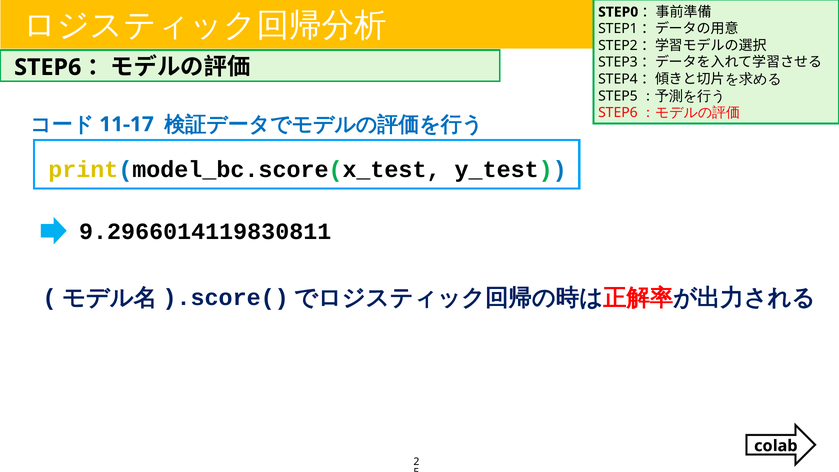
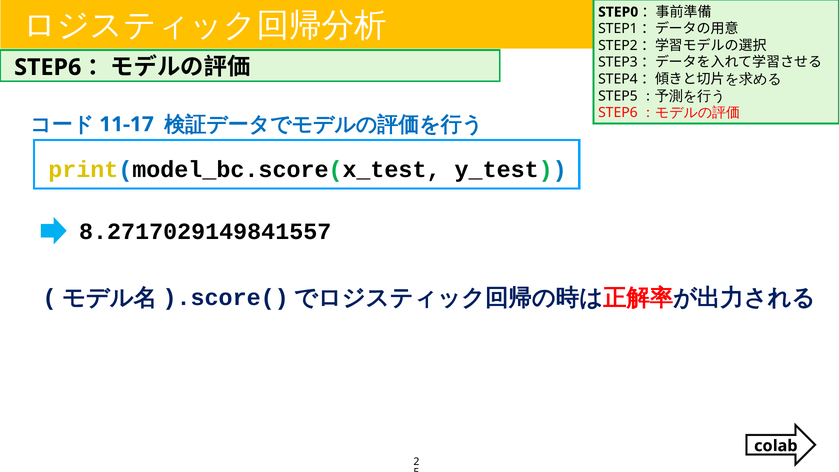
9.2966014119830811: 9.2966014119830811 -> 8.2717029149841557 (205, 232)
